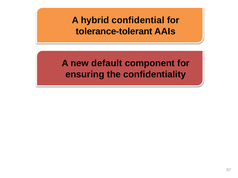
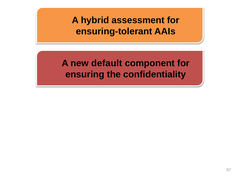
confidential: confidential -> assessment (138, 20)
tolerance-tolerant: tolerance-tolerant -> ensuring-tolerant (114, 31)
